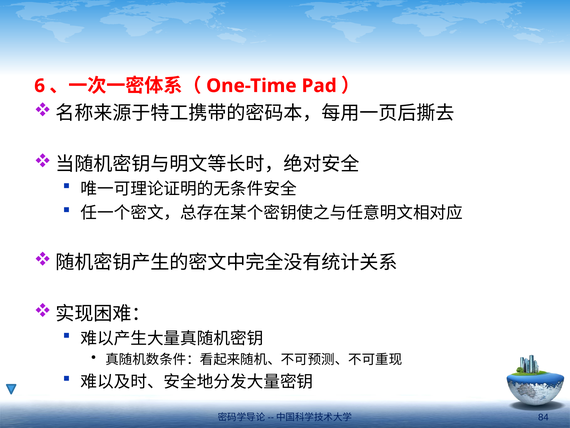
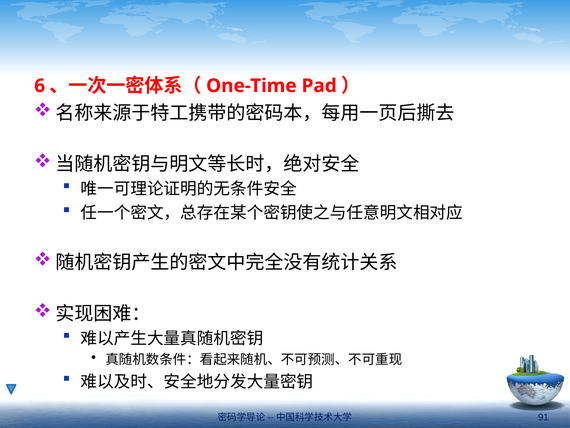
84: 84 -> 91 (543, 417)
